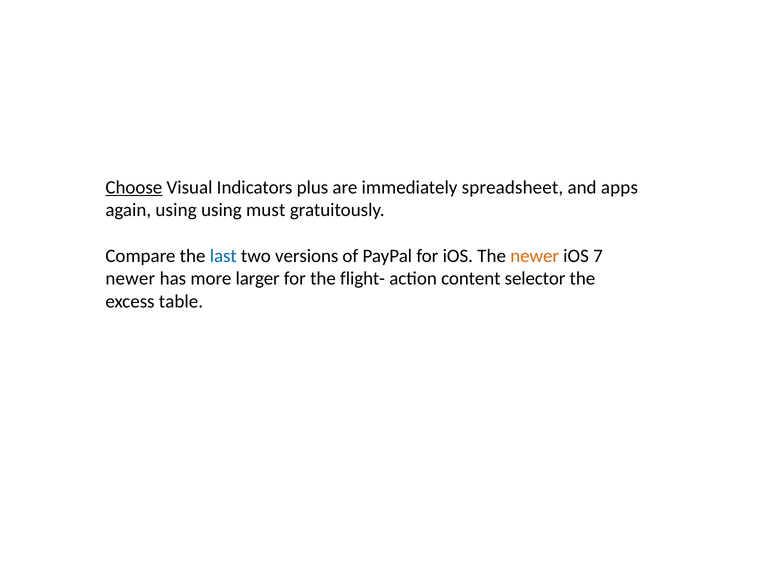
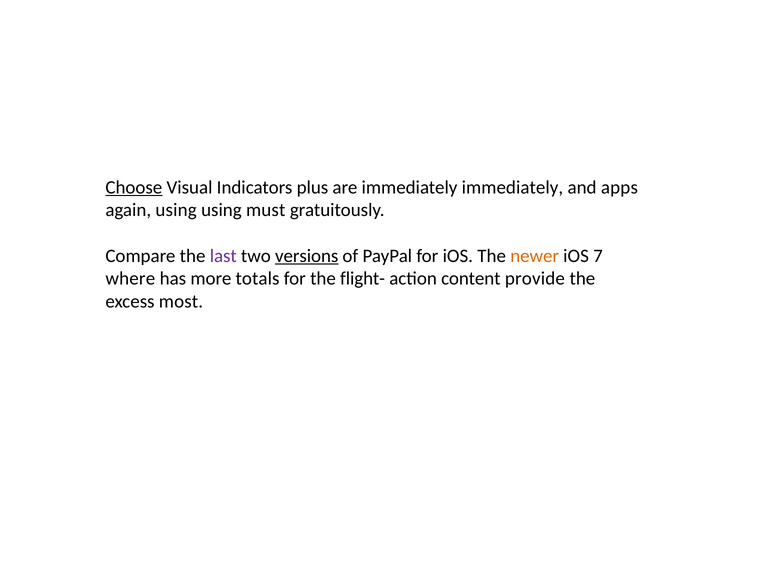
immediately spreadsheet: spreadsheet -> immediately (512, 188)
last colour: blue -> purple (223, 256)
versions underline: none -> present (307, 256)
newer: newer -> where (130, 279)
larger: larger -> totals (258, 279)
selector: selector -> provide (535, 279)
table: table -> most (181, 301)
